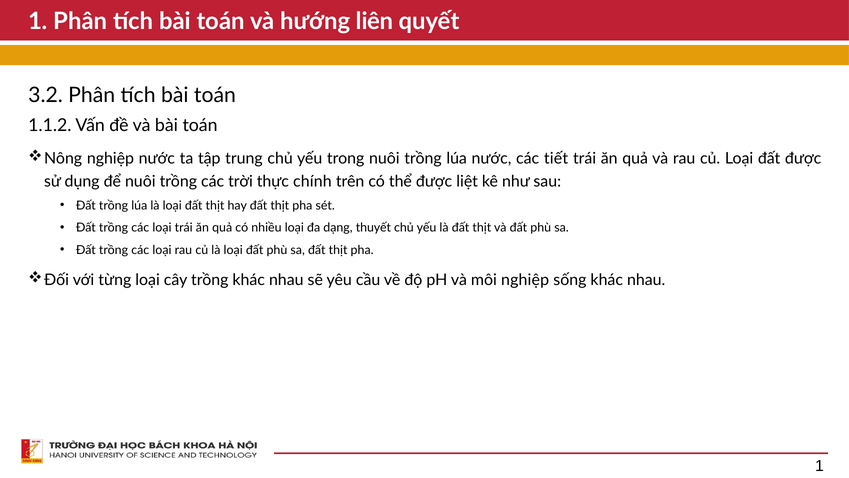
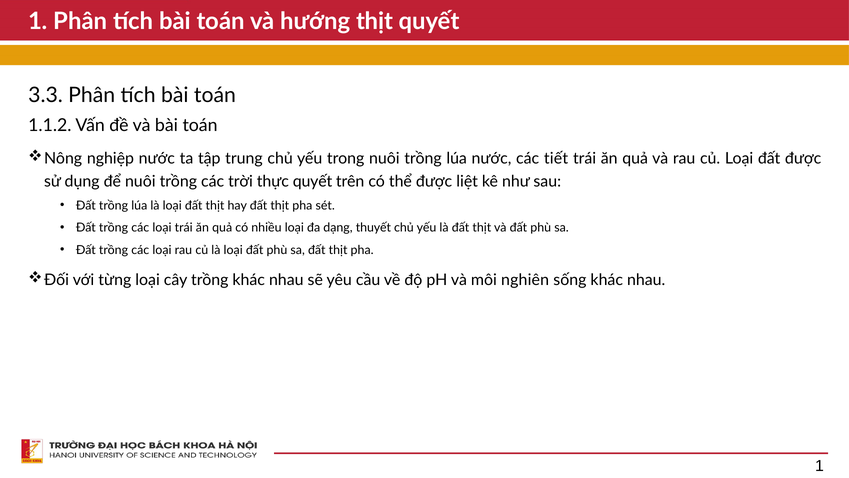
hướng liên: liên -> thịt (375, 21)
3.2: 3.2 -> 3.3 (46, 95)
thực chính: chính -> quyết (313, 181)
môi nghiệp: nghiệp -> nghiên (525, 280)
